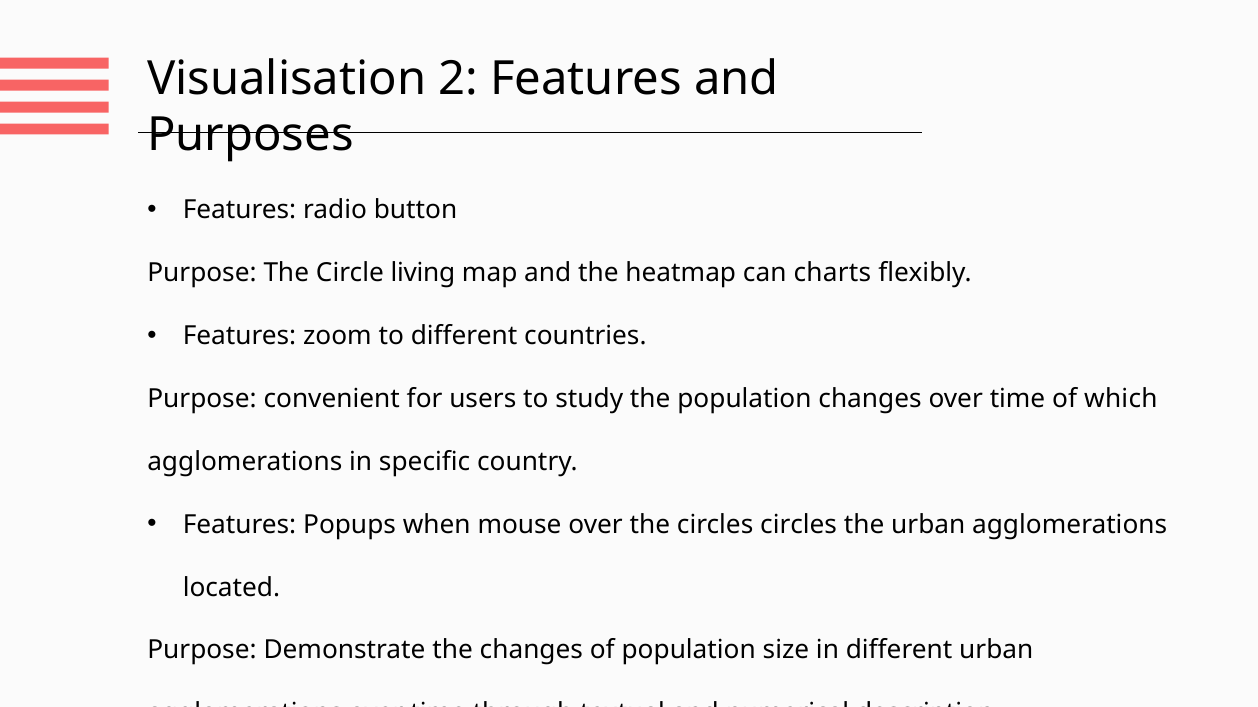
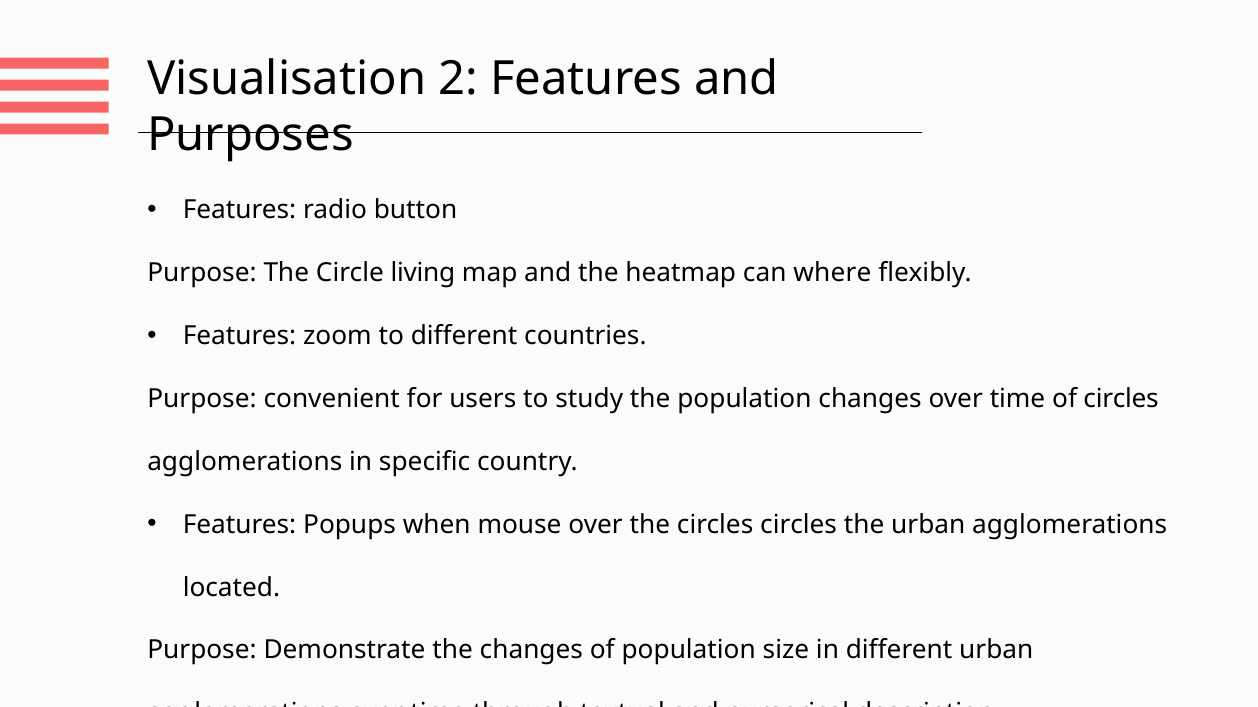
charts: charts -> where (832, 273)
of which: which -> circles (1121, 399)
